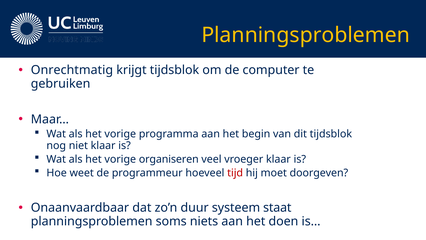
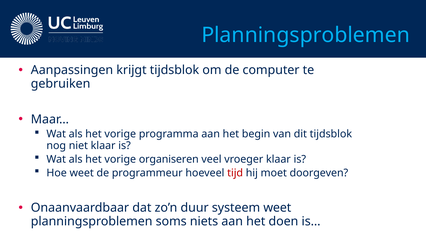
Planningsproblemen colour: yellow -> light blue (306, 35)
Onrechtmatig: Onrechtmatig -> Aanpassingen (72, 70)
systeem staat: staat -> weet (277, 208)
